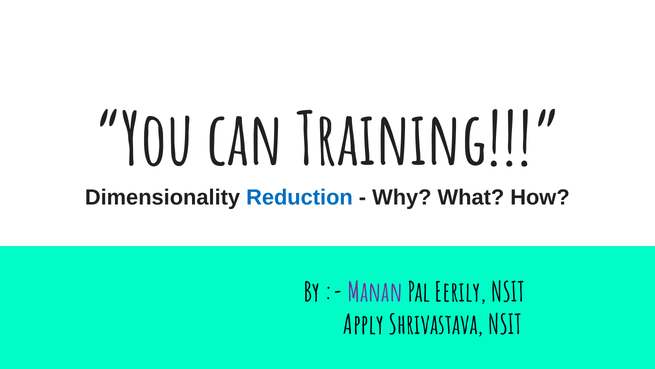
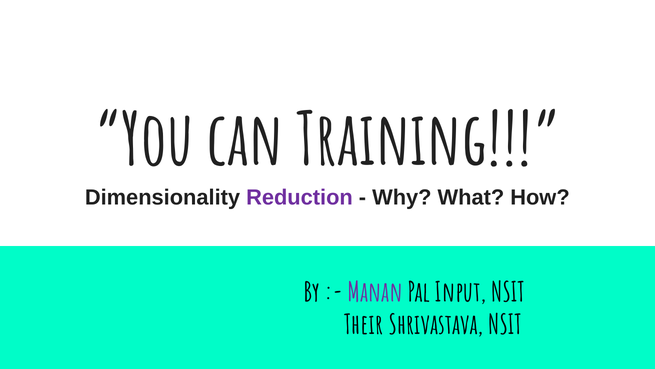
Reduction colour: blue -> purple (299, 197)
Eerily: Eerily -> Input (461, 292)
Apply: Apply -> Their (364, 325)
